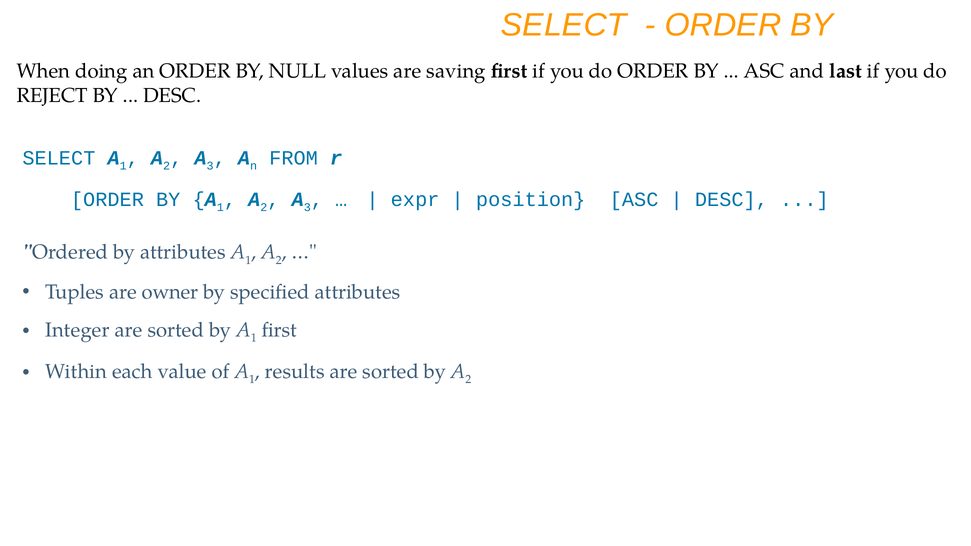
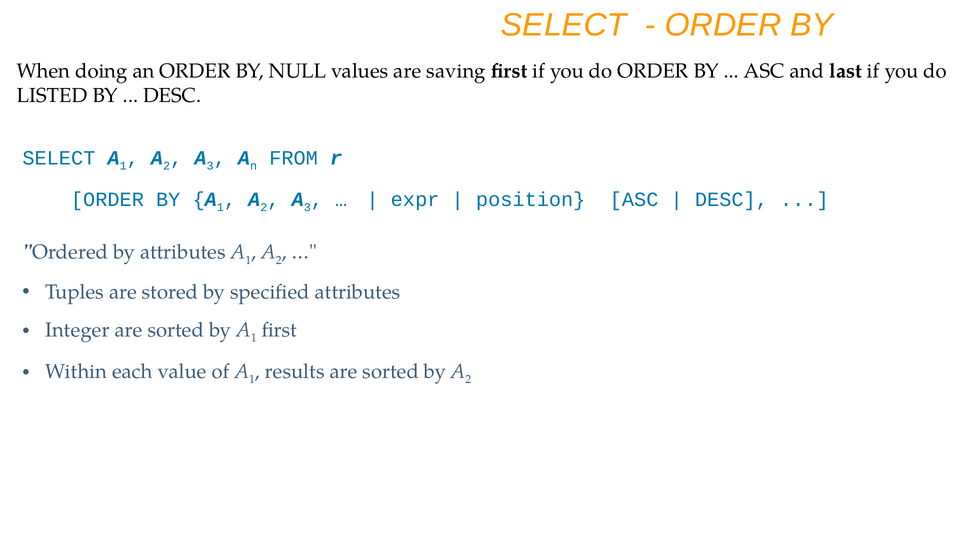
REJECT: REJECT -> LISTED (52, 96)
owner: owner -> stored (170, 292)
